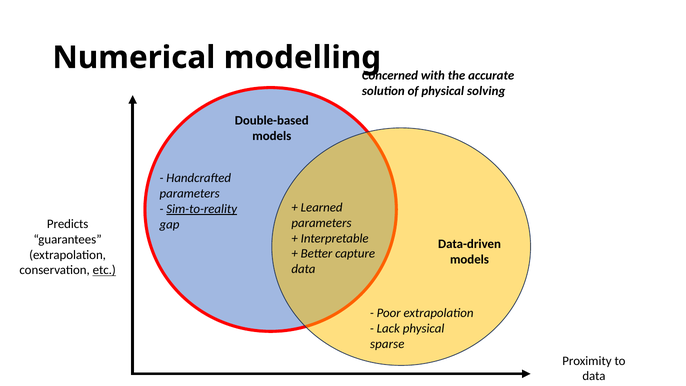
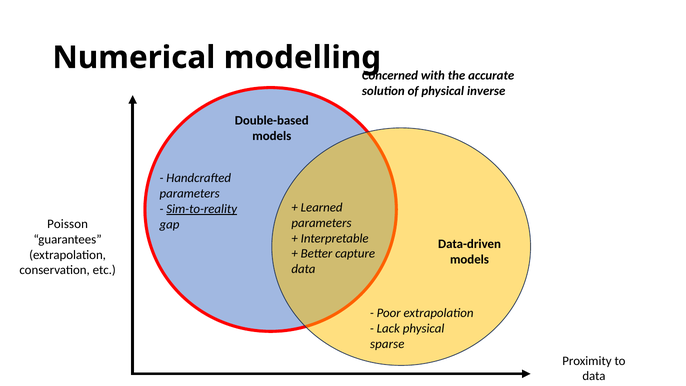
solving: solving -> inverse (486, 91)
Predicts: Predicts -> Poisson (68, 224)
etc underline: present -> none (104, 270)
